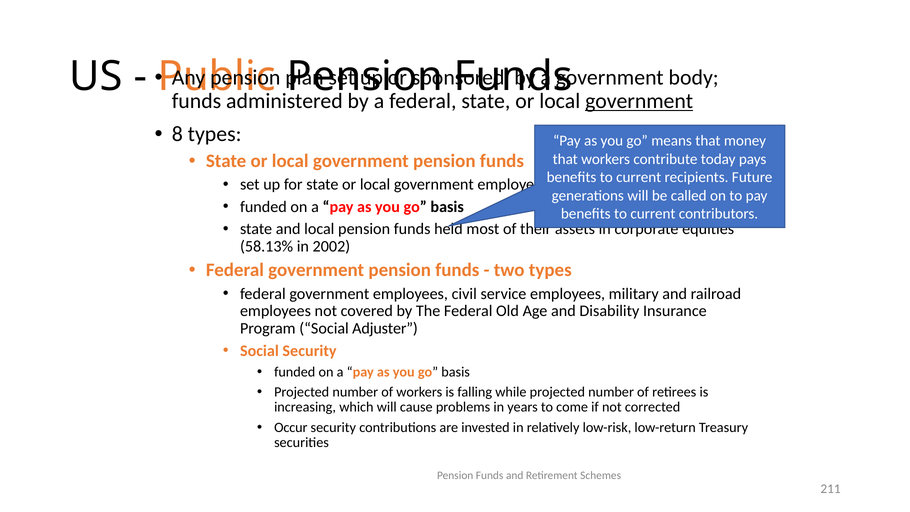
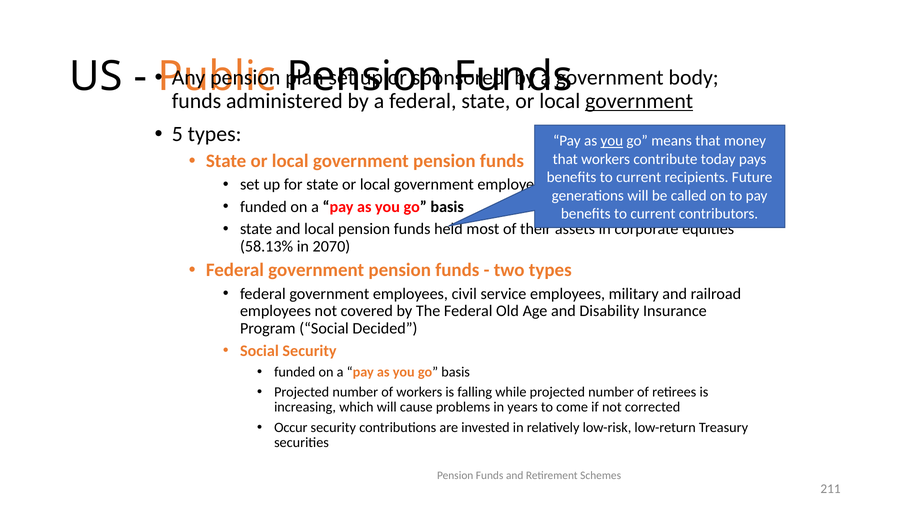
8: 8 -> 5 (177, 134)
you underline: none -> present (612, 141)
2002: 2002 -> 2070 (331, 246)
Adjuster: Adjuster -> Decided (385, 328)
